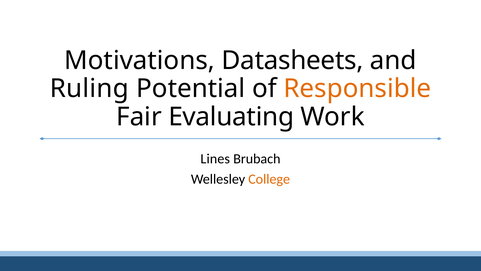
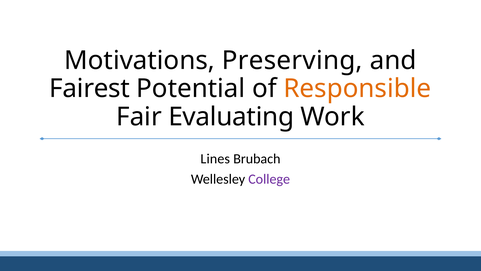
Datasheets: Datasheets -> Preserving (292, 60)
Ruling: Ruling -> Fairest (90, 89)
College colour: orange -> purple (269, 179)
